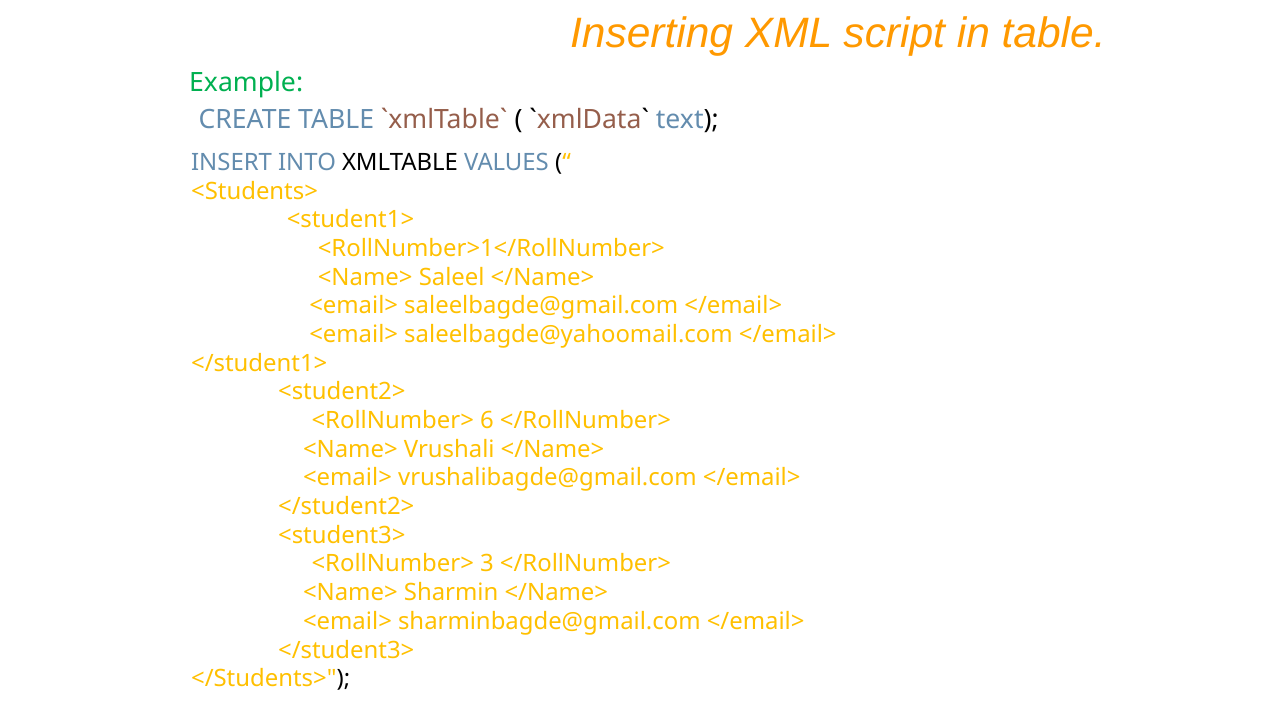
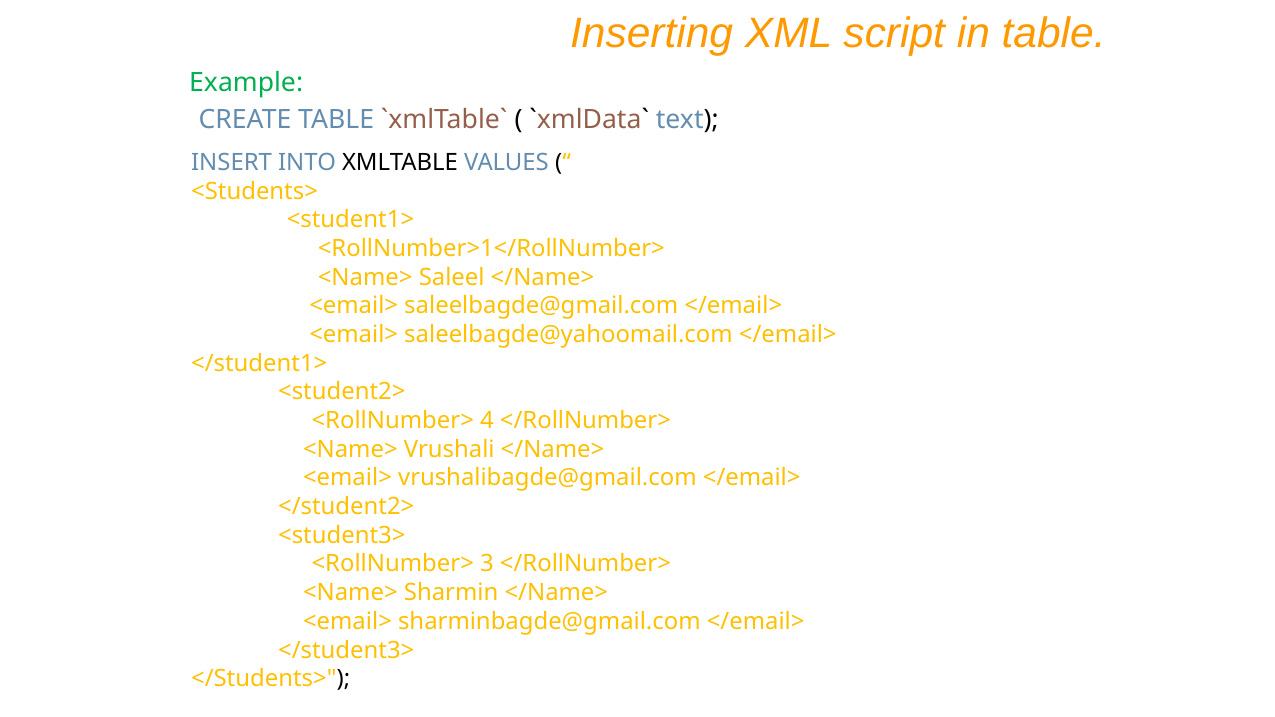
6: 6 -> 4 (487, 421)
